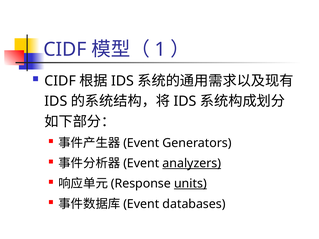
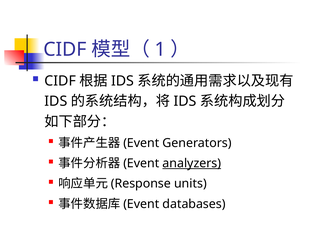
units underline: present -> none (190, 184)
